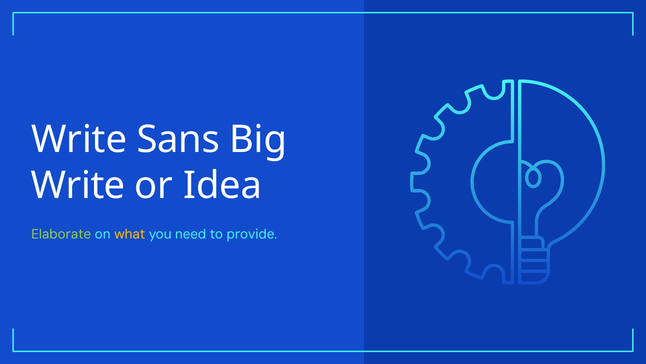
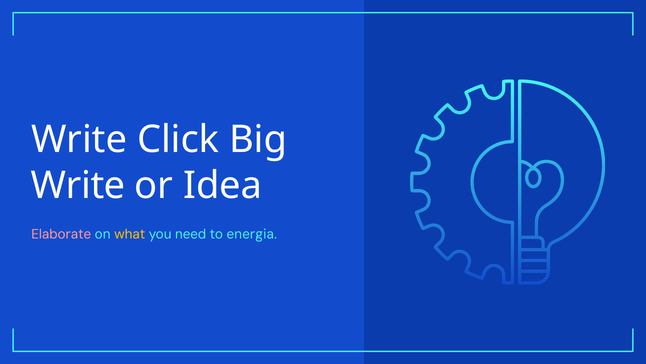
Sans: Sans -> Click (178, 139)
Elaborate colour: light green -> pink (61, 234)
provide: provide -> energia (252, 234)
